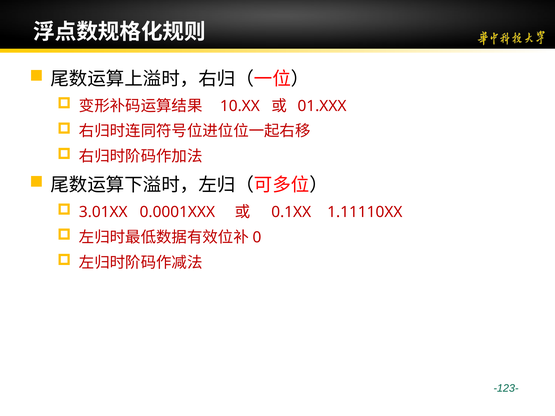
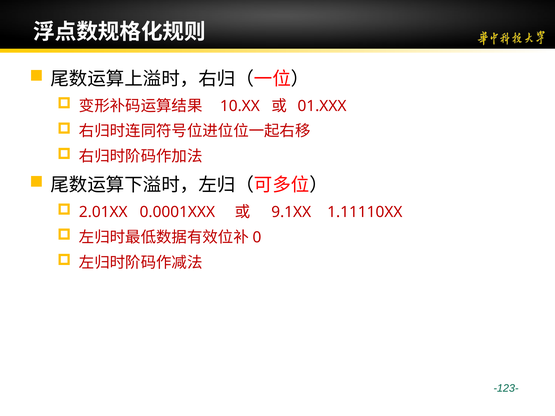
3.01XX: 3.01XX -> 2.01XX (103, 212)
0.1XX: 0.1XX -> 9.1XX (291, 212)
